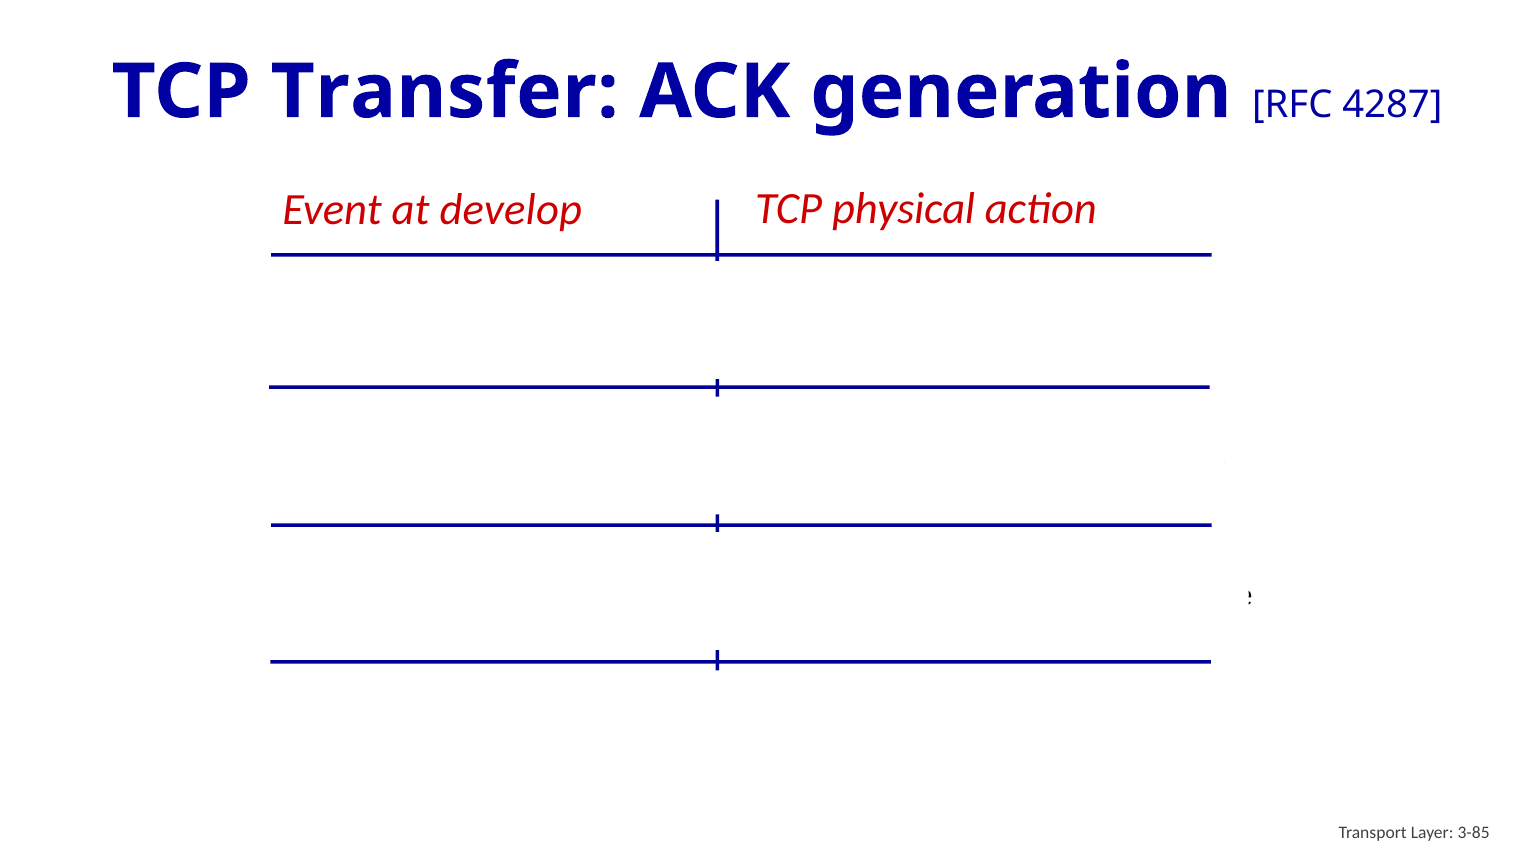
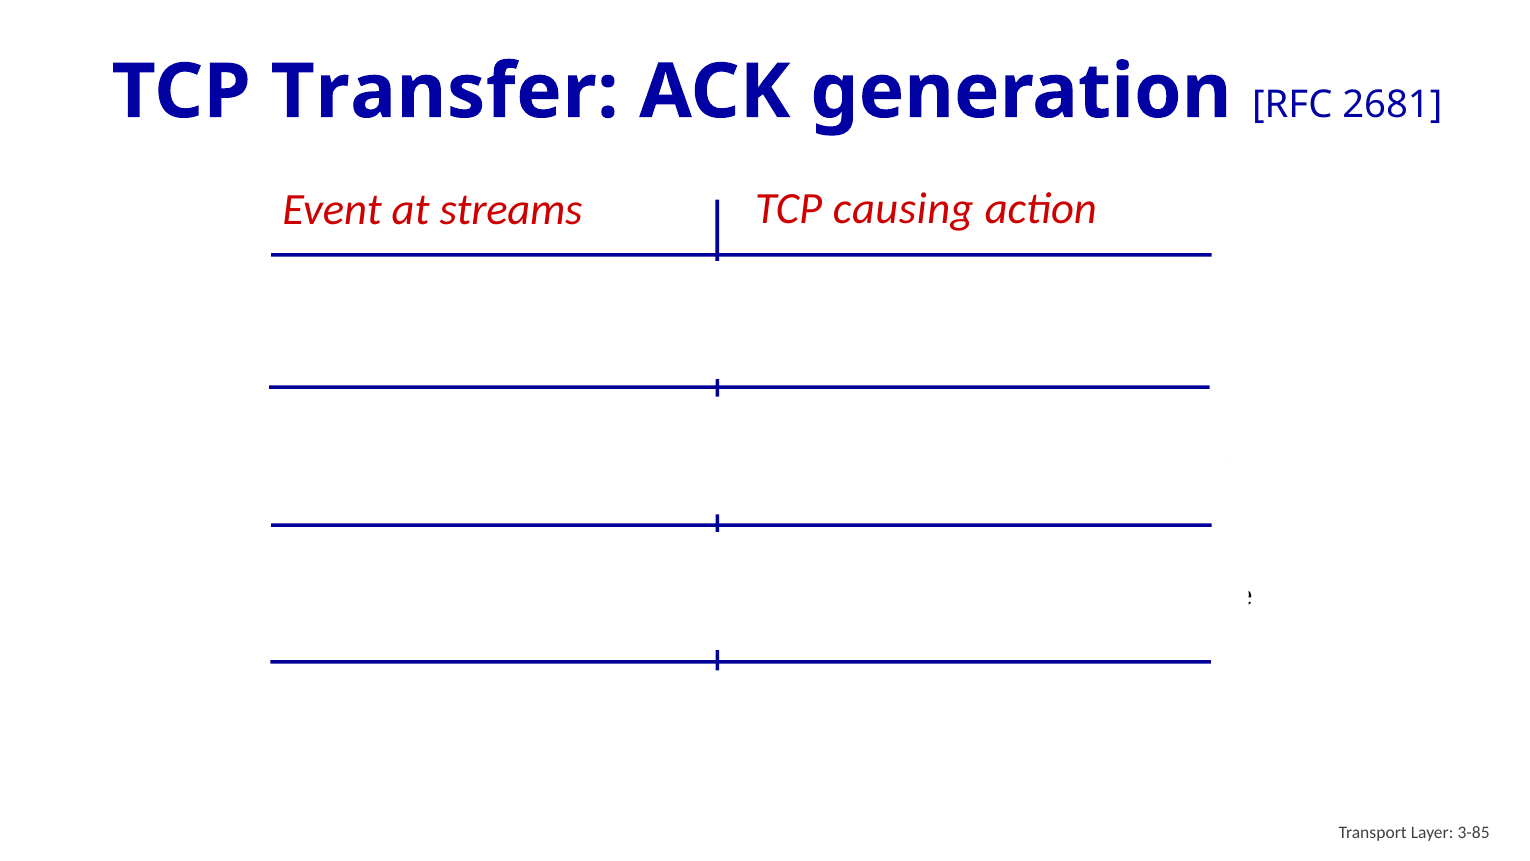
4287: 4287 -> 2681 (1392, 105)
physical: physical -> causing (903, 209)
develop: develop -> streams (511, 210)
